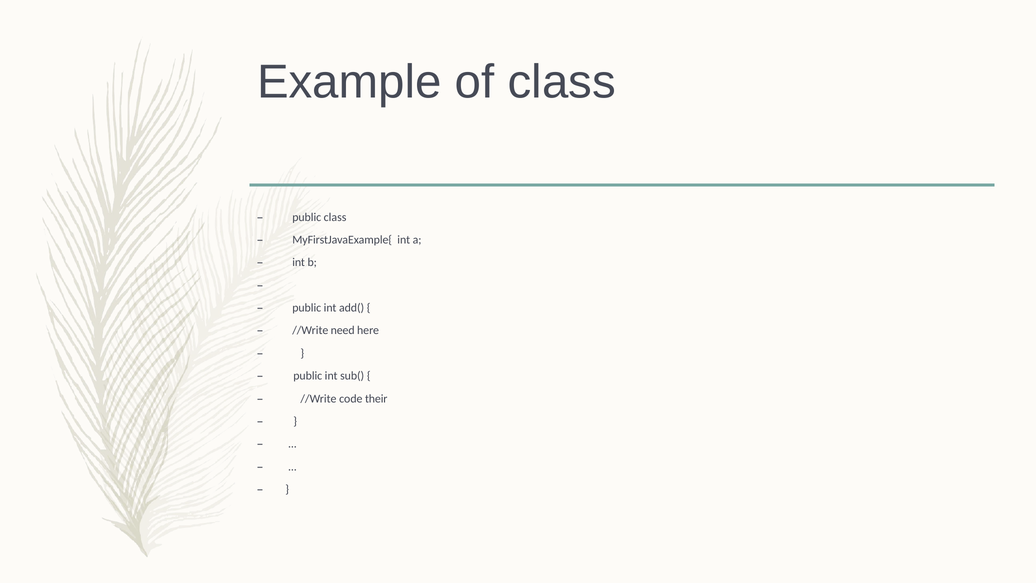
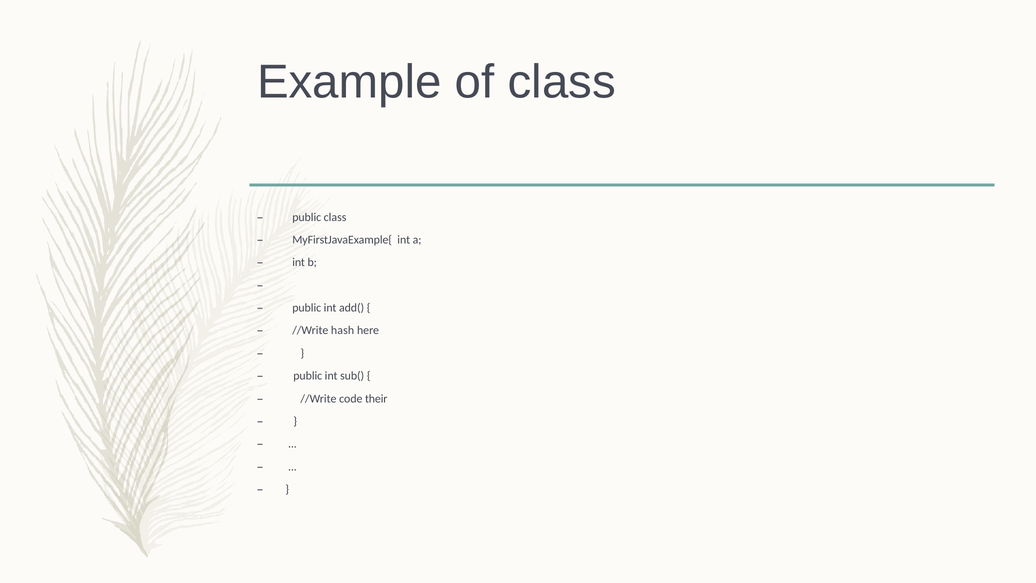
need: need -> hash (343, 330)
